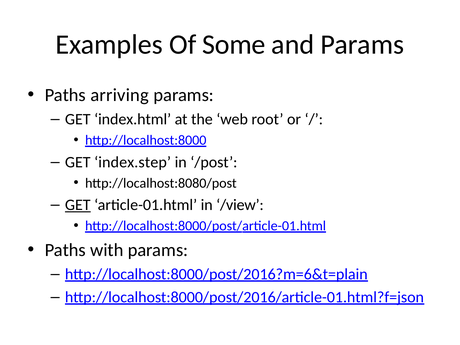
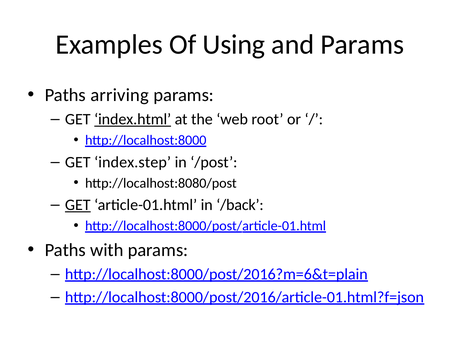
Some: Some -> Using (234, 45)
index.html underline: none -> present (133, 119)
/view: /view -> /back (240, 205)
